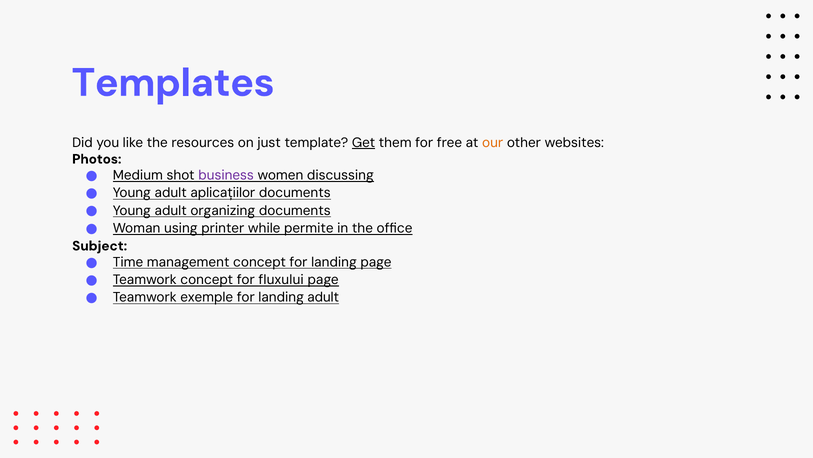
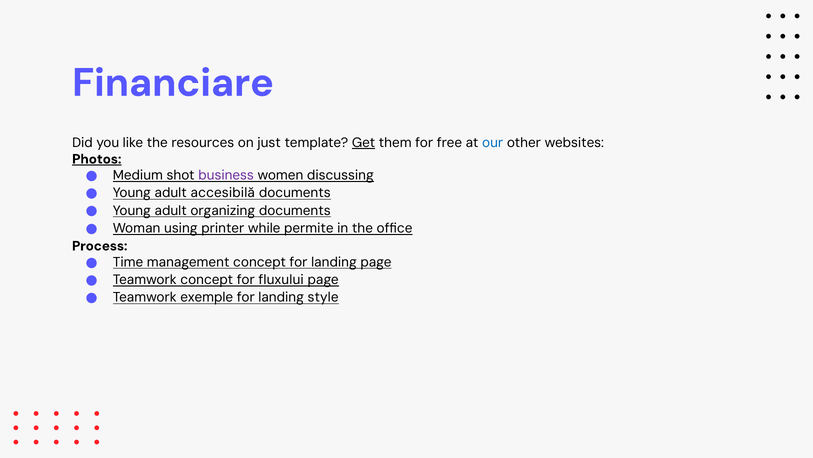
Templates: Templates -> Financiare (173, 83)
our colour: orange -> blue (493, 143)
Photos underline: none -> present (97, 159)
aplicațiilor: aplicațiilor -> accesibilă (223, 193)
Subject: Subject -> Process (100, 246)
landing adult: adult -> style (323, 297)
